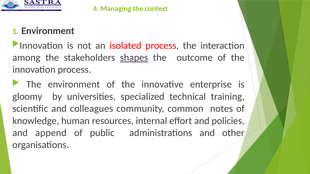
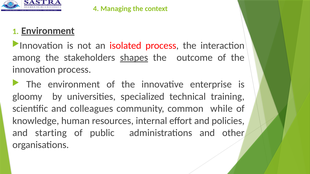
Environment underline: none -> present (48, 31)
notes: notes -> while (221, 109)
append: append -> starting (51, 133)
